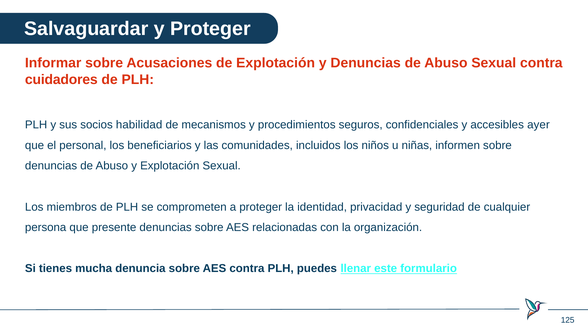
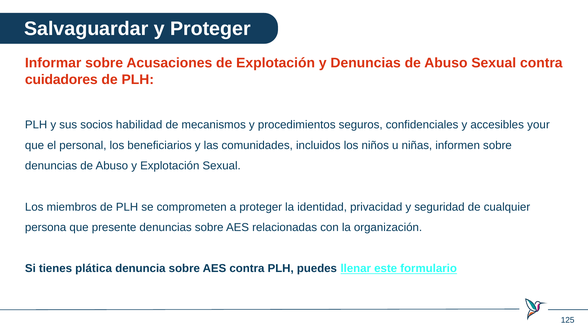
ayer: ayer -> your (538, 125)
mucha: mucha -> plática (94, 269)
